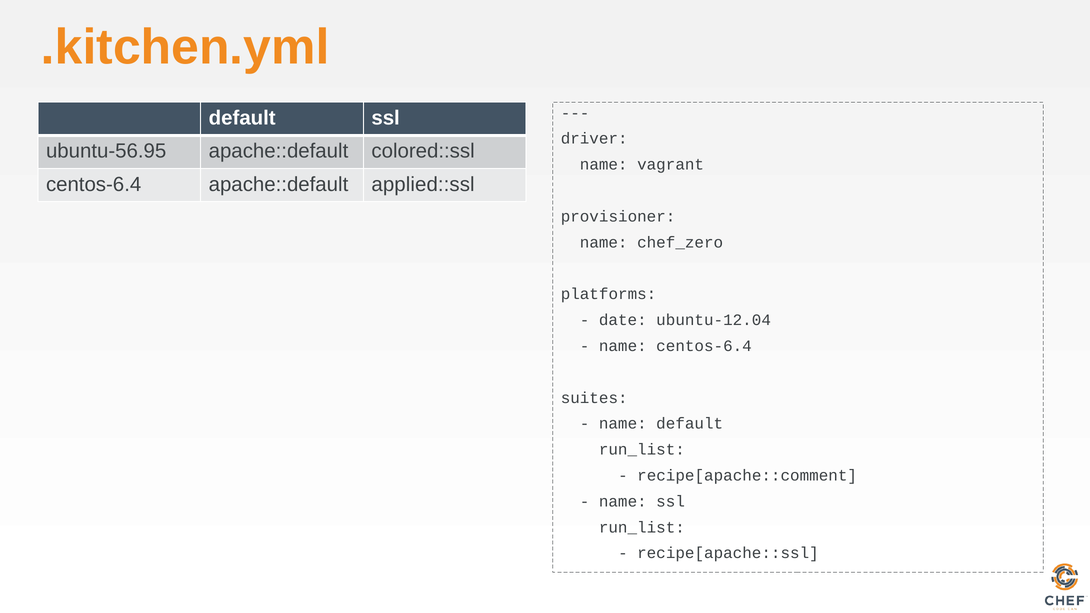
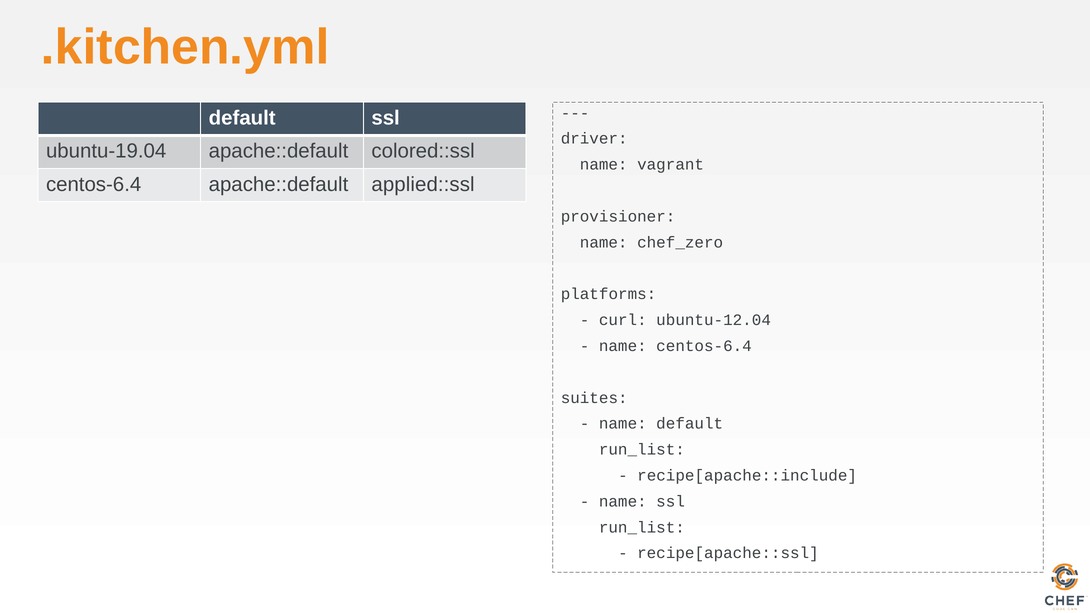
ubuntu-56.95: ubuntu-56.95 -> ubuntu-19.04 (106, 151)
date: date -> curl (623, 320)
recipe[apache::comment: recipe[apache::comment -> recipe[apache::include (747, 476)
